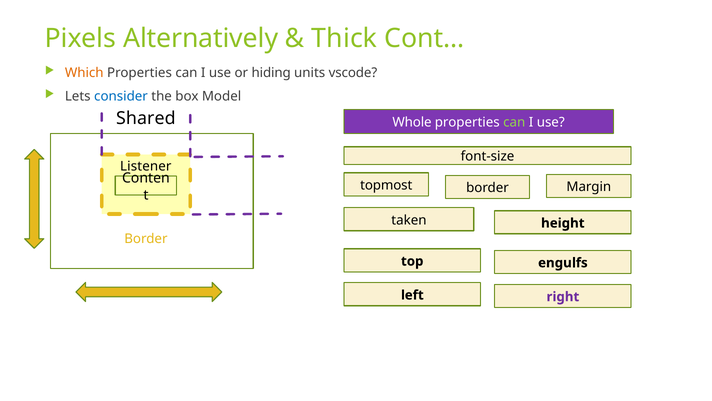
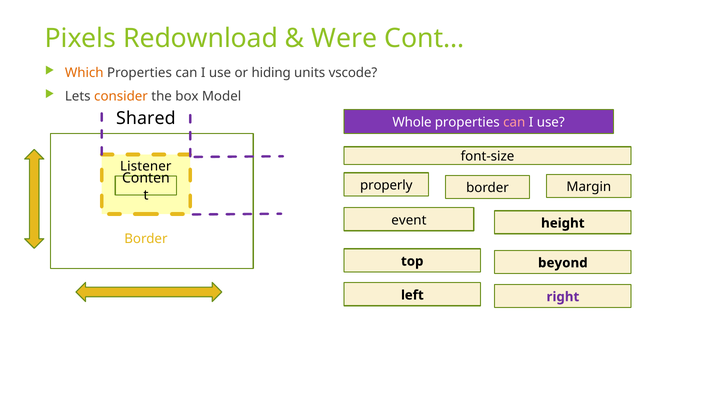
Alternatively: Alternatively -> Redownload (201, 39)
Thick: Thick -> Were (344, 39)
consider colour: blue -> orange (121, 96)
can colour: light green -> pink (514, 122)
topmost: topmost -> properly (386, 185)
taken: taken -> event (409, 220)
engulfs: engulfs -> beyond (563, 263)
